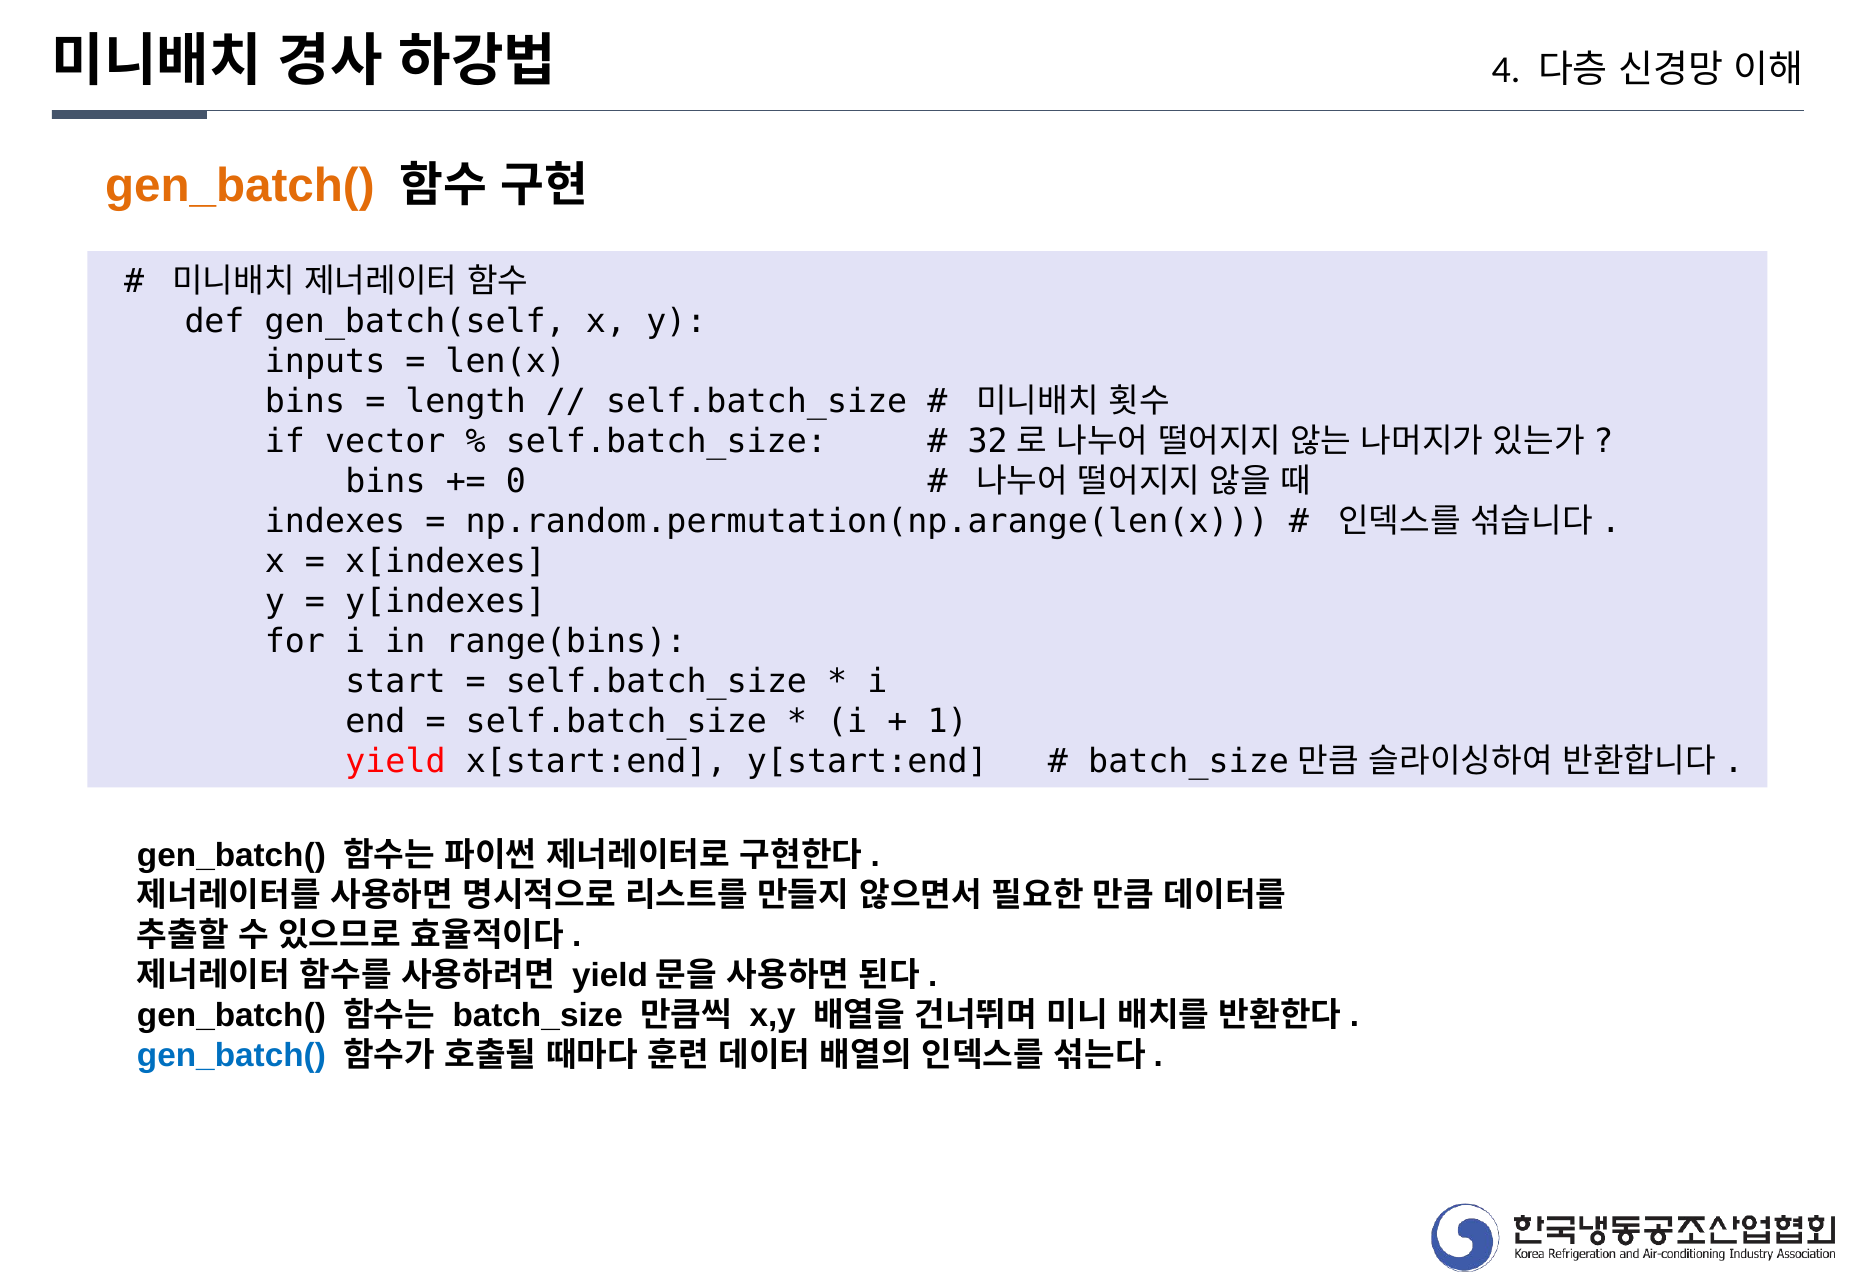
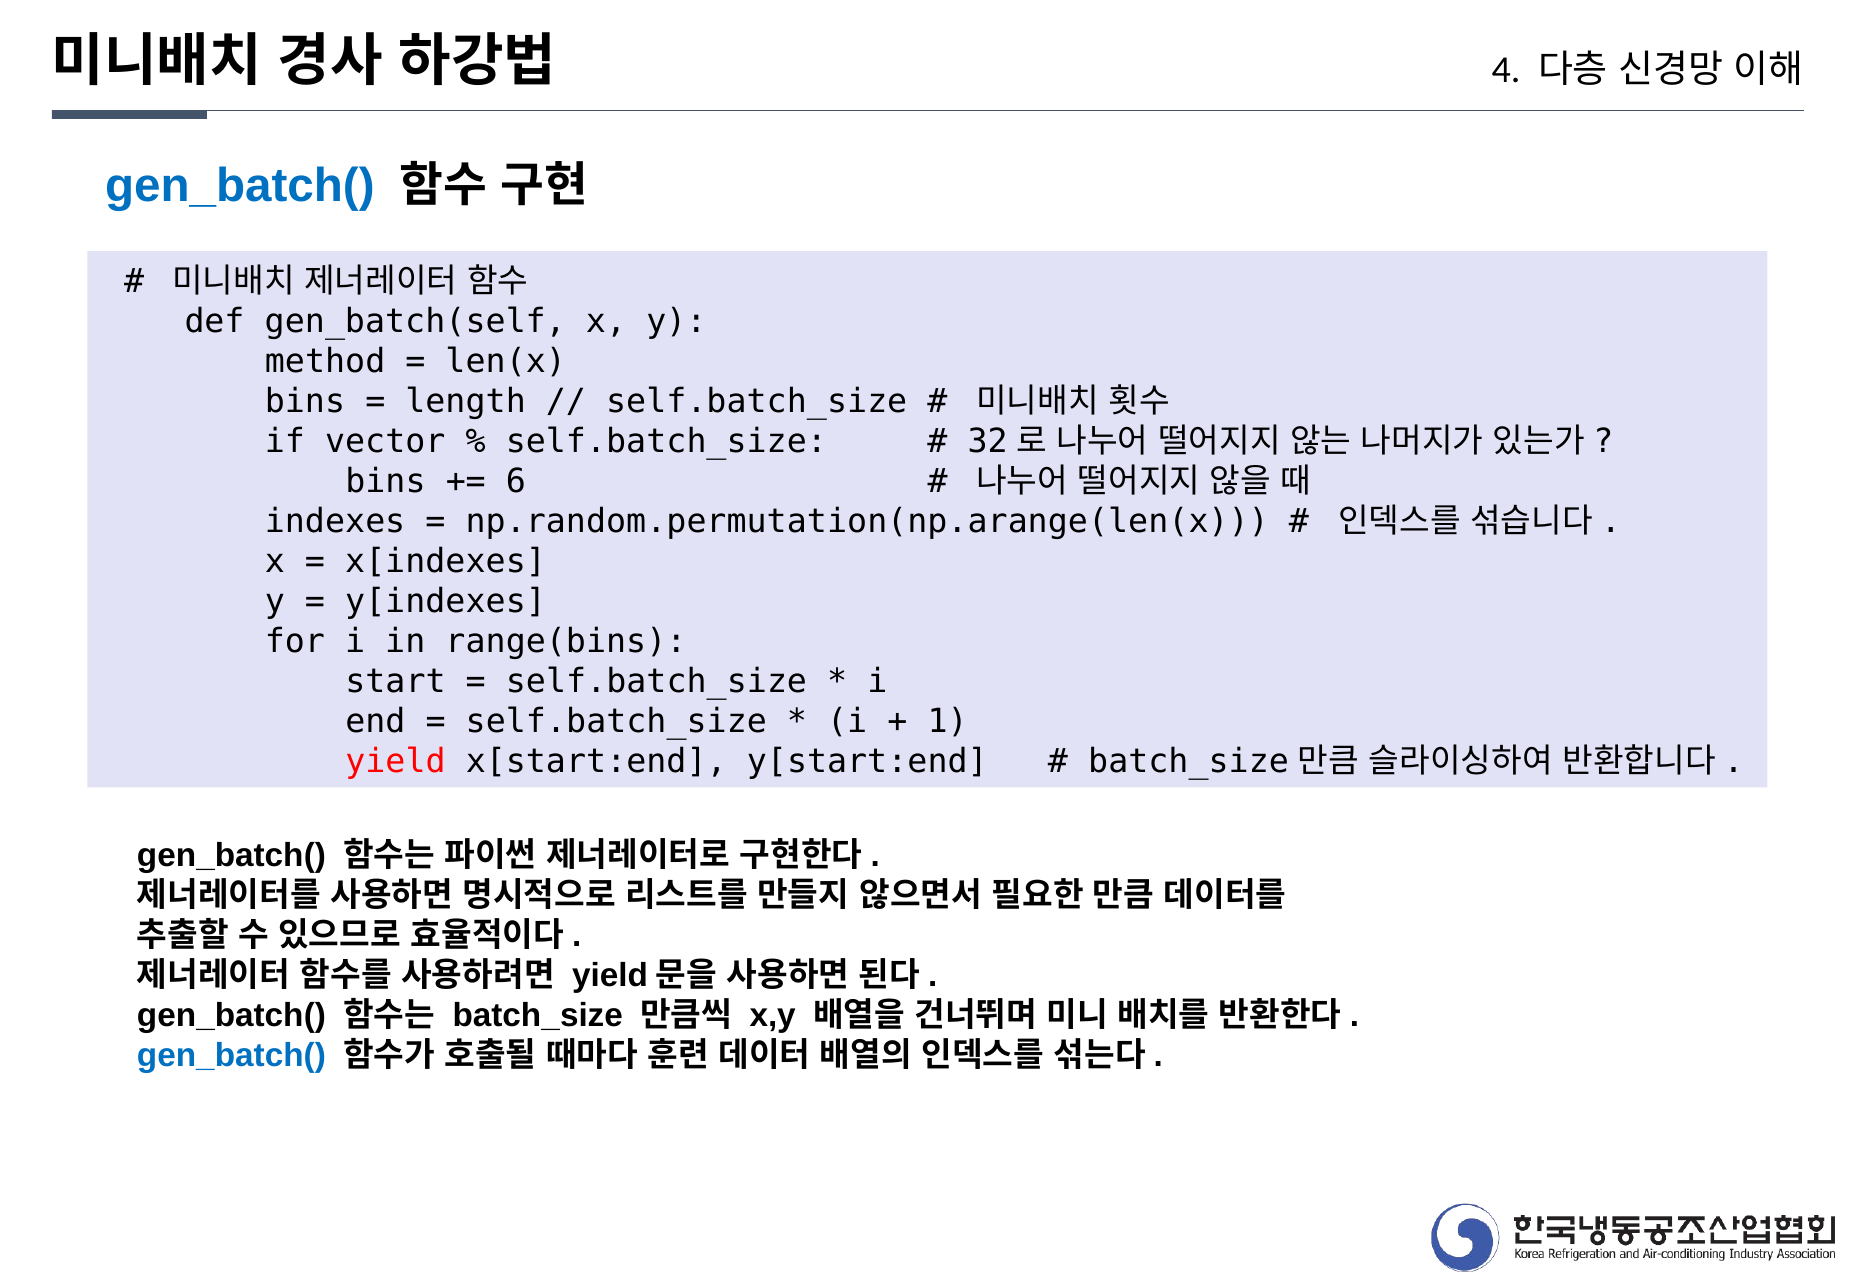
gen_batch( colour: orange -> blue (240, 186)
inputs: inputs -> method (325, 362)
0: 0 -> 6 (516, 482)
